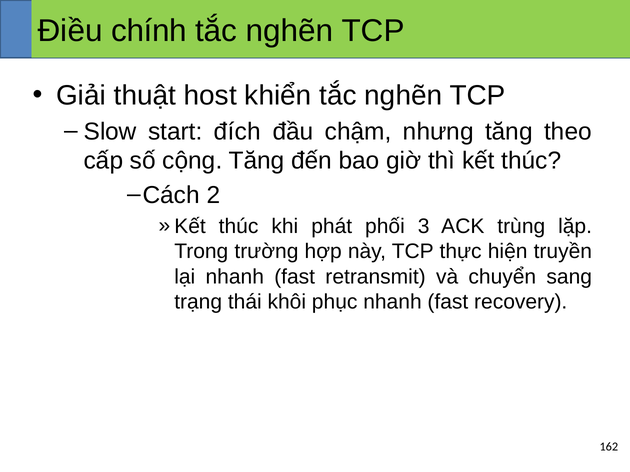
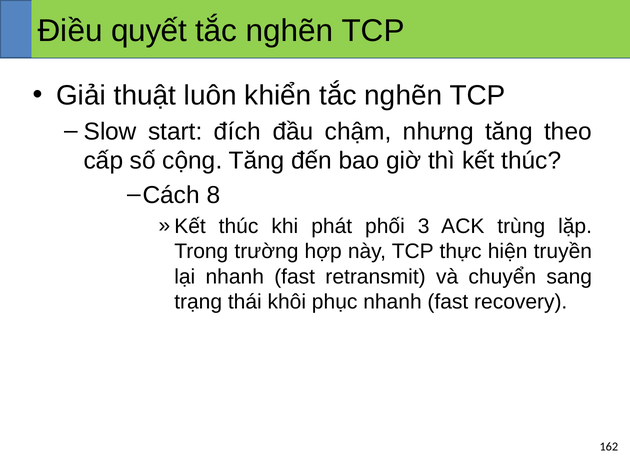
chính: chính -> quyết (149, 31)
host: host -> luôn (210, 95)
2: 2 -> 8 (213, 195)
